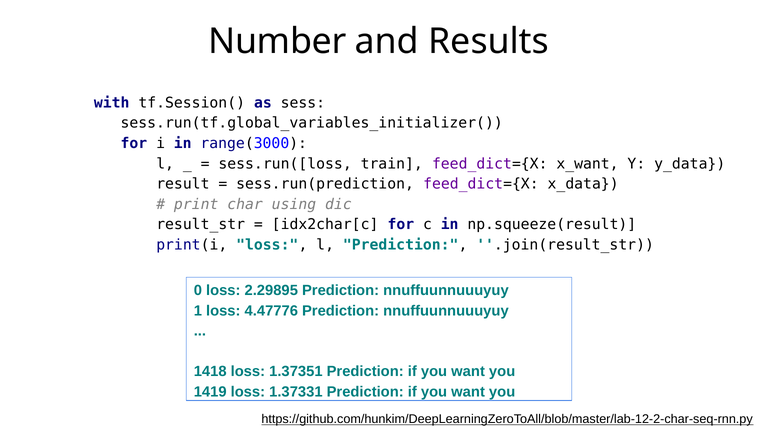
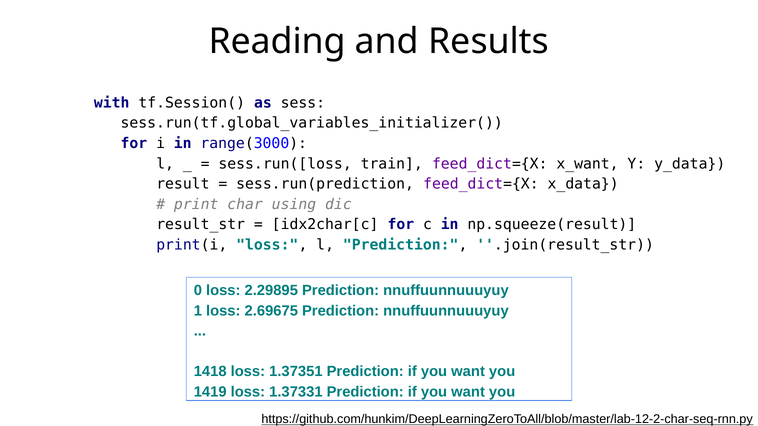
Number: Number -> Reading (277, 42)
4.47776: 4.47776 -> 2.69675 (271, 311)
